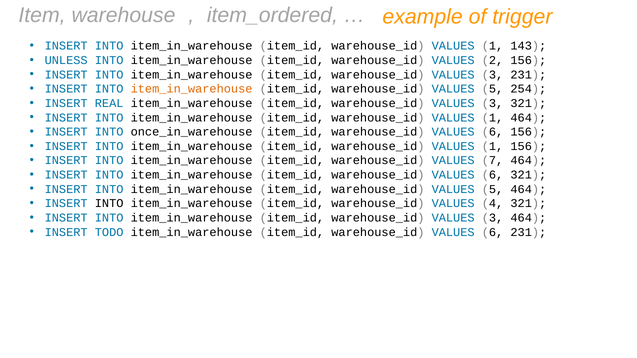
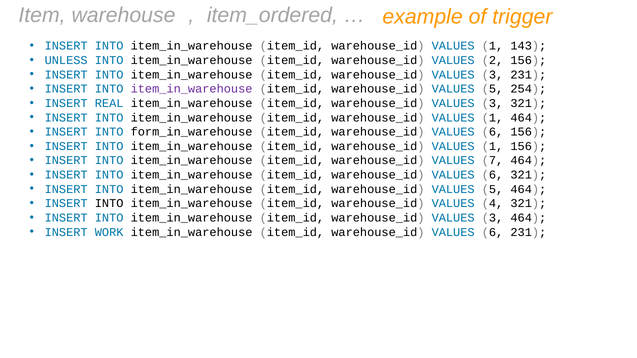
item_in_warehouse colour: orange -> purple (192, 89)
once_in_warehouse: once_in_warehouse -> form_in_warehouse (192, 132)
TODO: TODO -> WORK (109, 232)
